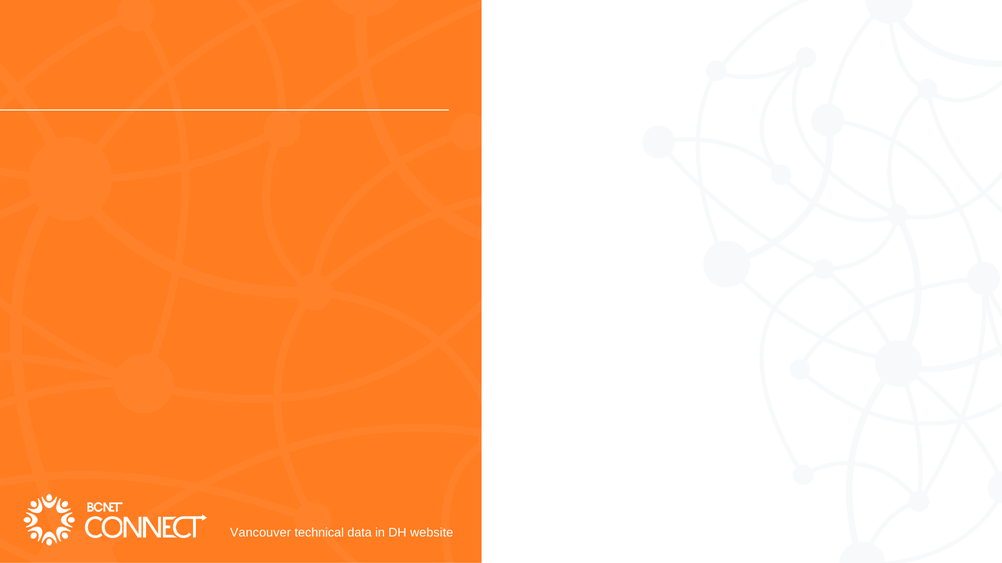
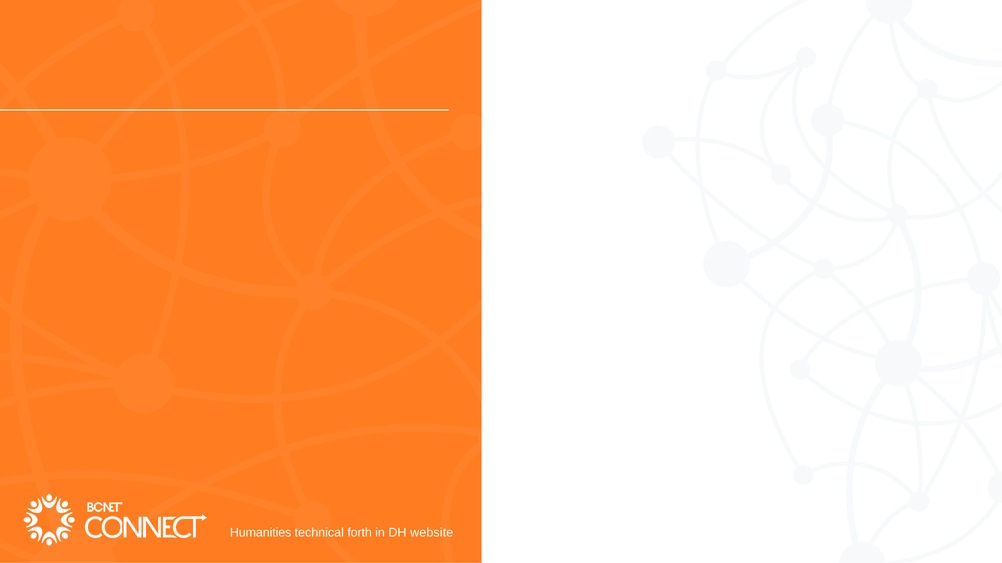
Vancouver: Vancouver -> Humanities (261, 533)
data: data -> forth (360, 533)
